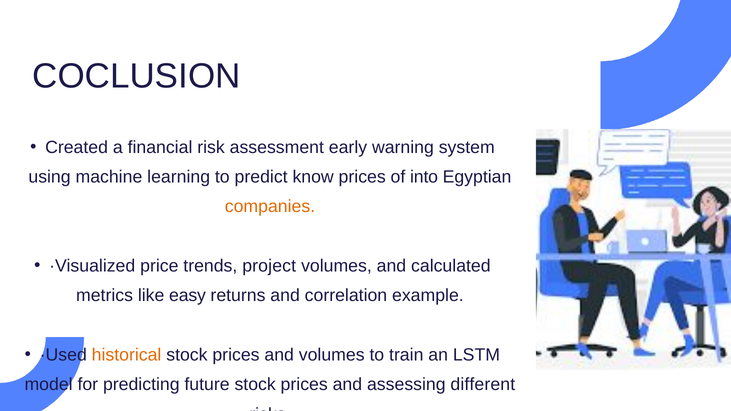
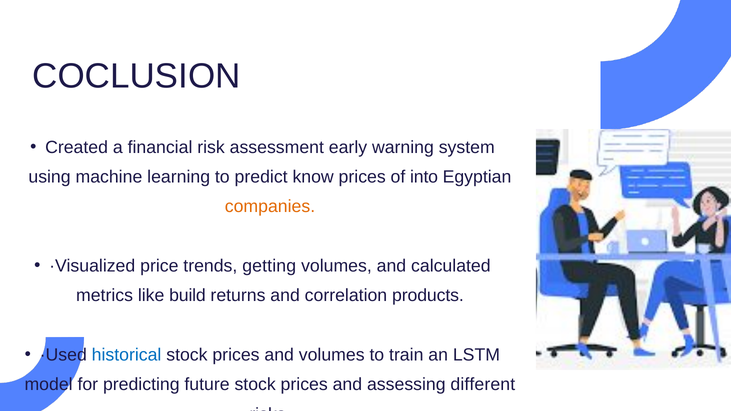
project: project -> getting (269, 266)
easy: easy -> build (188, 296)
example: example -> products (428, 296)
historical colour: orange -> blue (127, 355)
